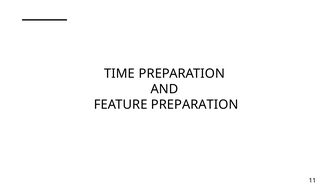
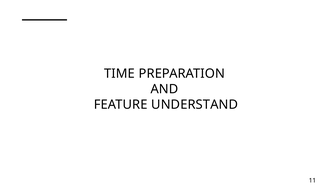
FEATURE PREPARATION: PREPARATION -> UNDERSTAND (195, 104)
